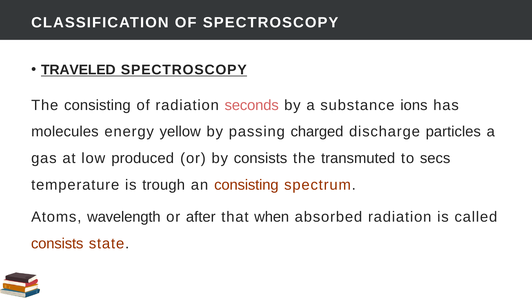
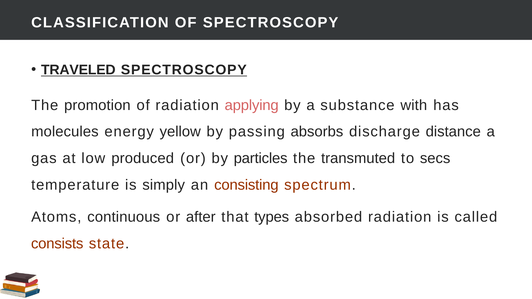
The consisting: consisting -> promotion (97, 105)
seconds: seconds -> applying (252, 105)
ions: ions -> with (414, 105)
charged: charged -> absorbs (317, 132)
particles: particles -> distance (453, 132)
by consists: consists -> particles (261, 158)
trough: trough -> simply (164, 185)
wavelength: wavelength -> continuous (124, 217)
when: when -> types (272, 217)
